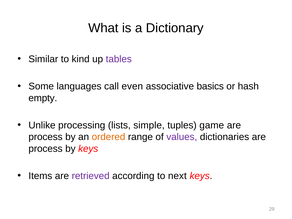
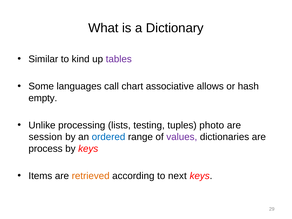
even: even -> chart (132, 86)
basics: basics -> allows (210, 86)
simple: simple -> testing (149, 125)
game: game -> photo (212, 125)
process: process -> session (45, 137)
ordered colour: orange -> blue (109, 137)
retrieved colour: purple -> orange (91, 176)
